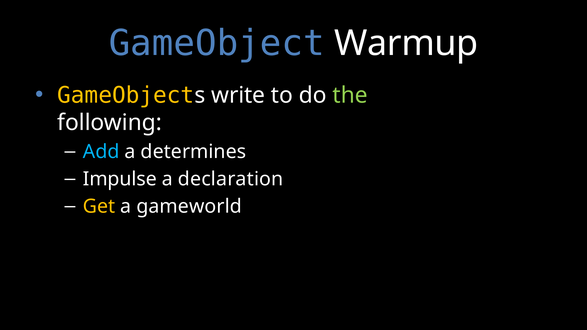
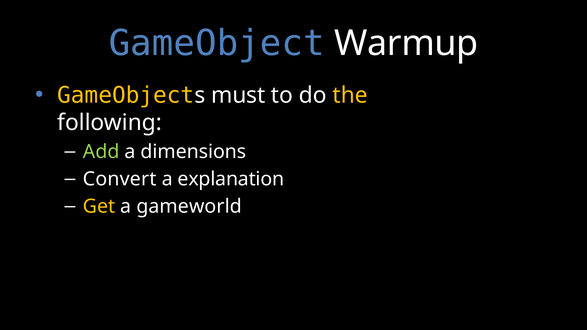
write: write -> must (238, 95)
the colour: light green -> yellow (350, 95)
Add colour: light blue -> light green (101, 152)
determines: determines -> dimensions (193, 152)
Impulse: Impulse -> Convert (120, 179)
declaration: declaration -> explanation (231, 179)
